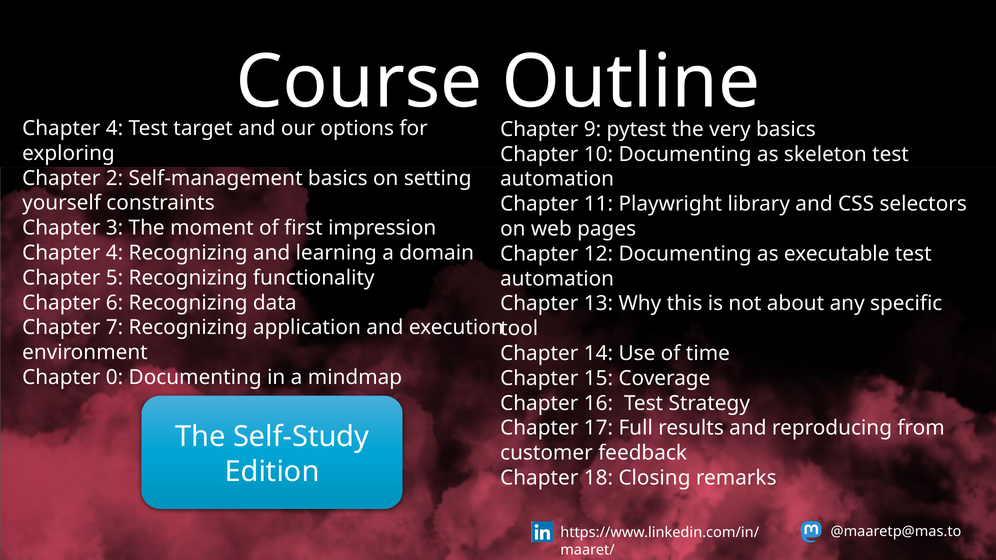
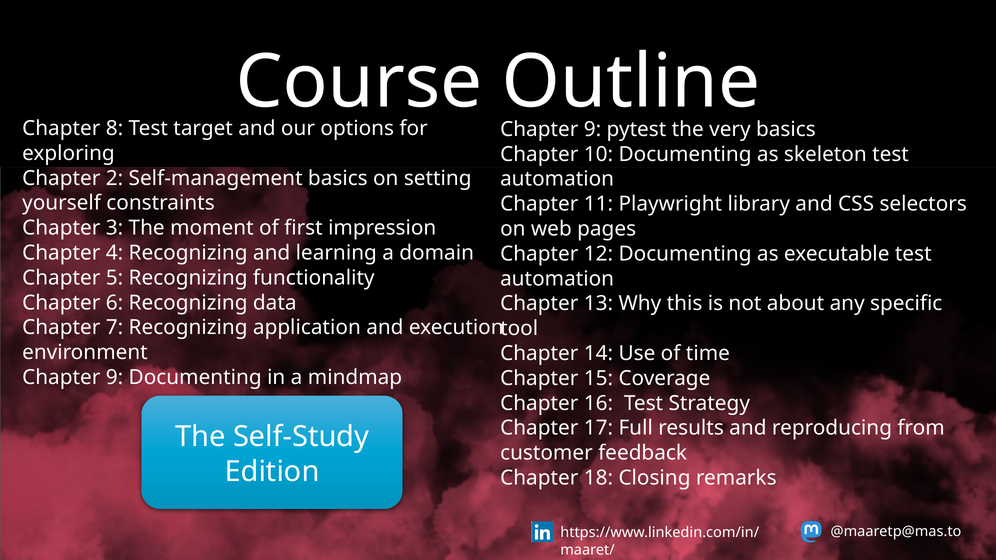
4: 4 -> 8 (115, 128)
0: 0 -> 9 (115, 378)
